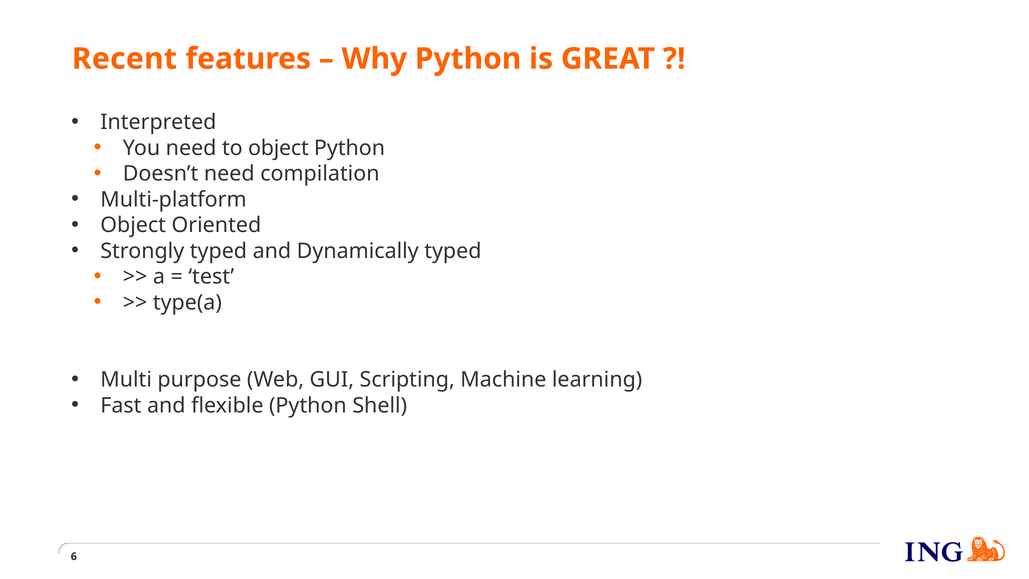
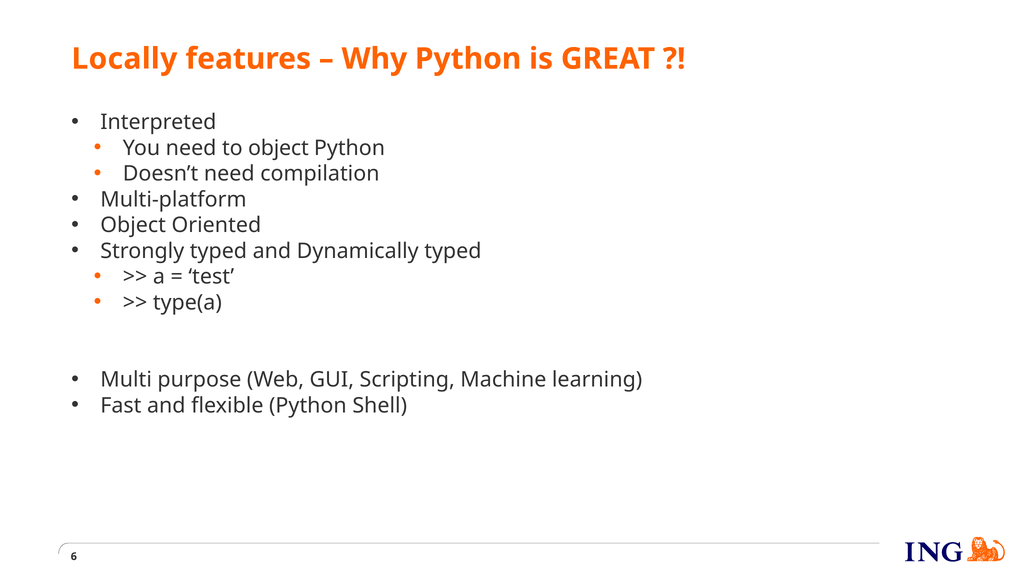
Recent: Recent -> Locally (124, 59)
